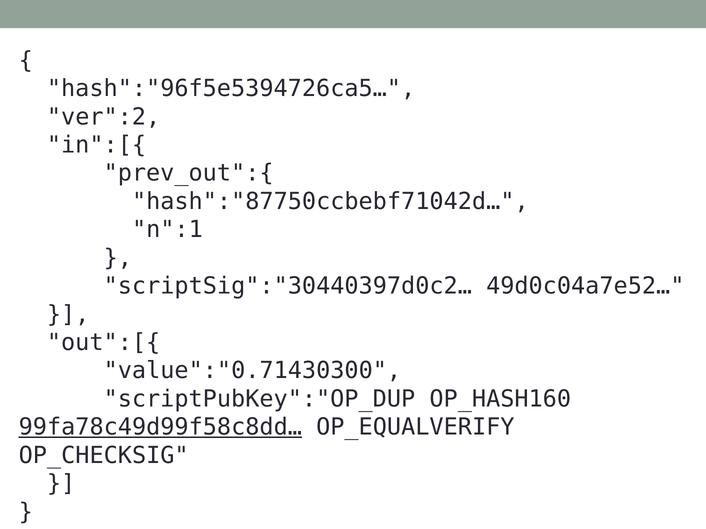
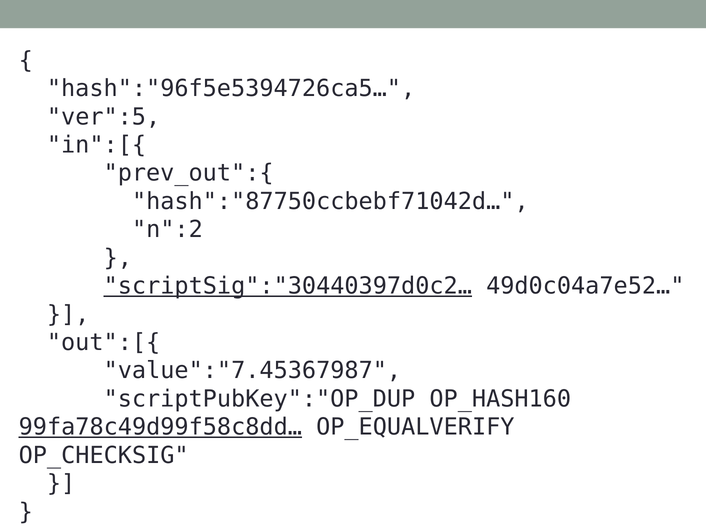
ver":2: ver":2 -> ver":5 (104, 117)
n":1: n":1 -> n":2 (167, 230)
scriptSig":"30440397d0c2… underline: none -> present (288, 286)
value":"0.71430300: value":"0.71430300 -> value":"7.45367987 (252, 371)
